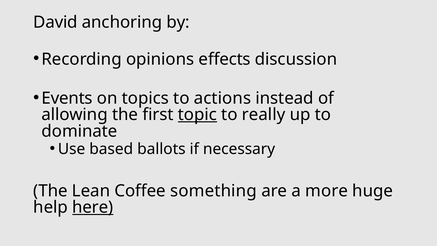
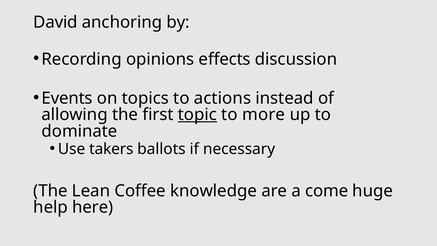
really: really -> more (264, 115)
based: based -> takers (111, 149)
something: something -> knowledge (214, 191)
more: more -> come (327, 191)
here underline: present -> none (93, 207)
